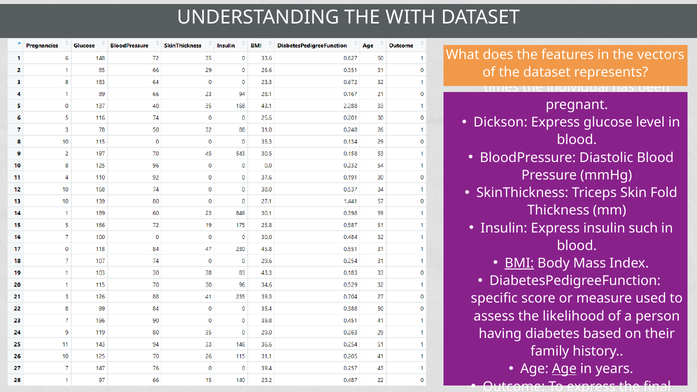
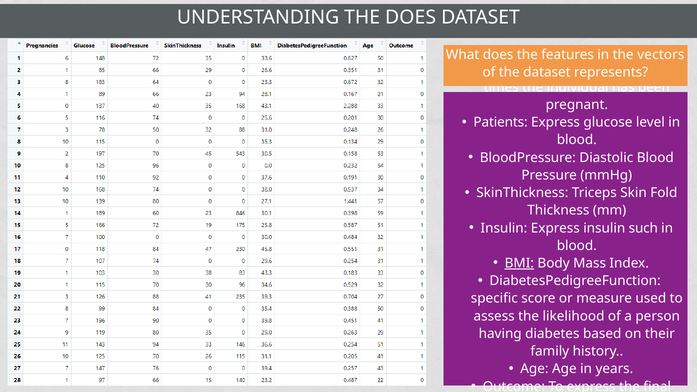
THE WITH: WITH -> DOES (411, 17)
Dickson: Dickson -> Patients (501, 122)
Age underline: present -> none (564, 369)
